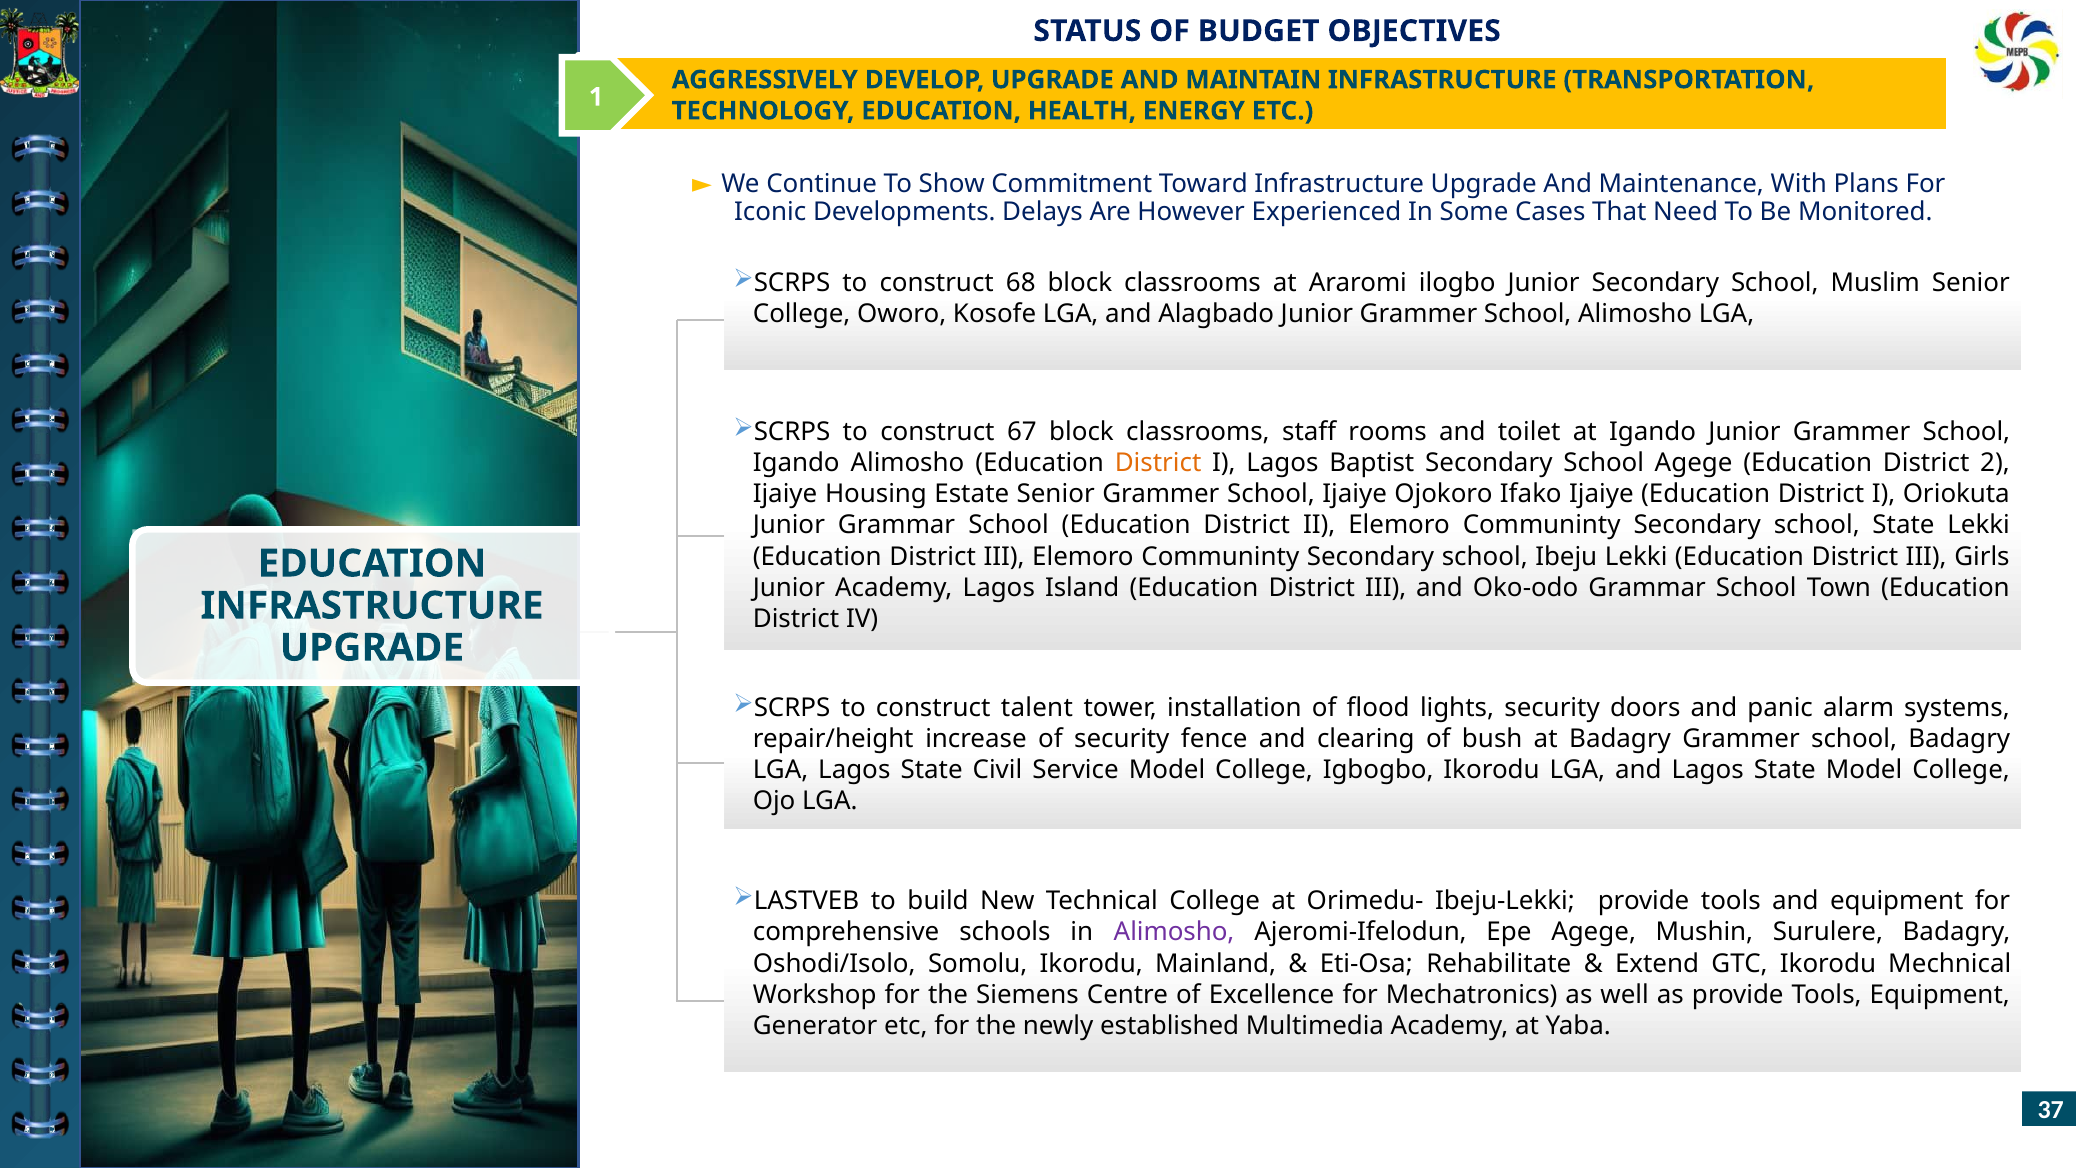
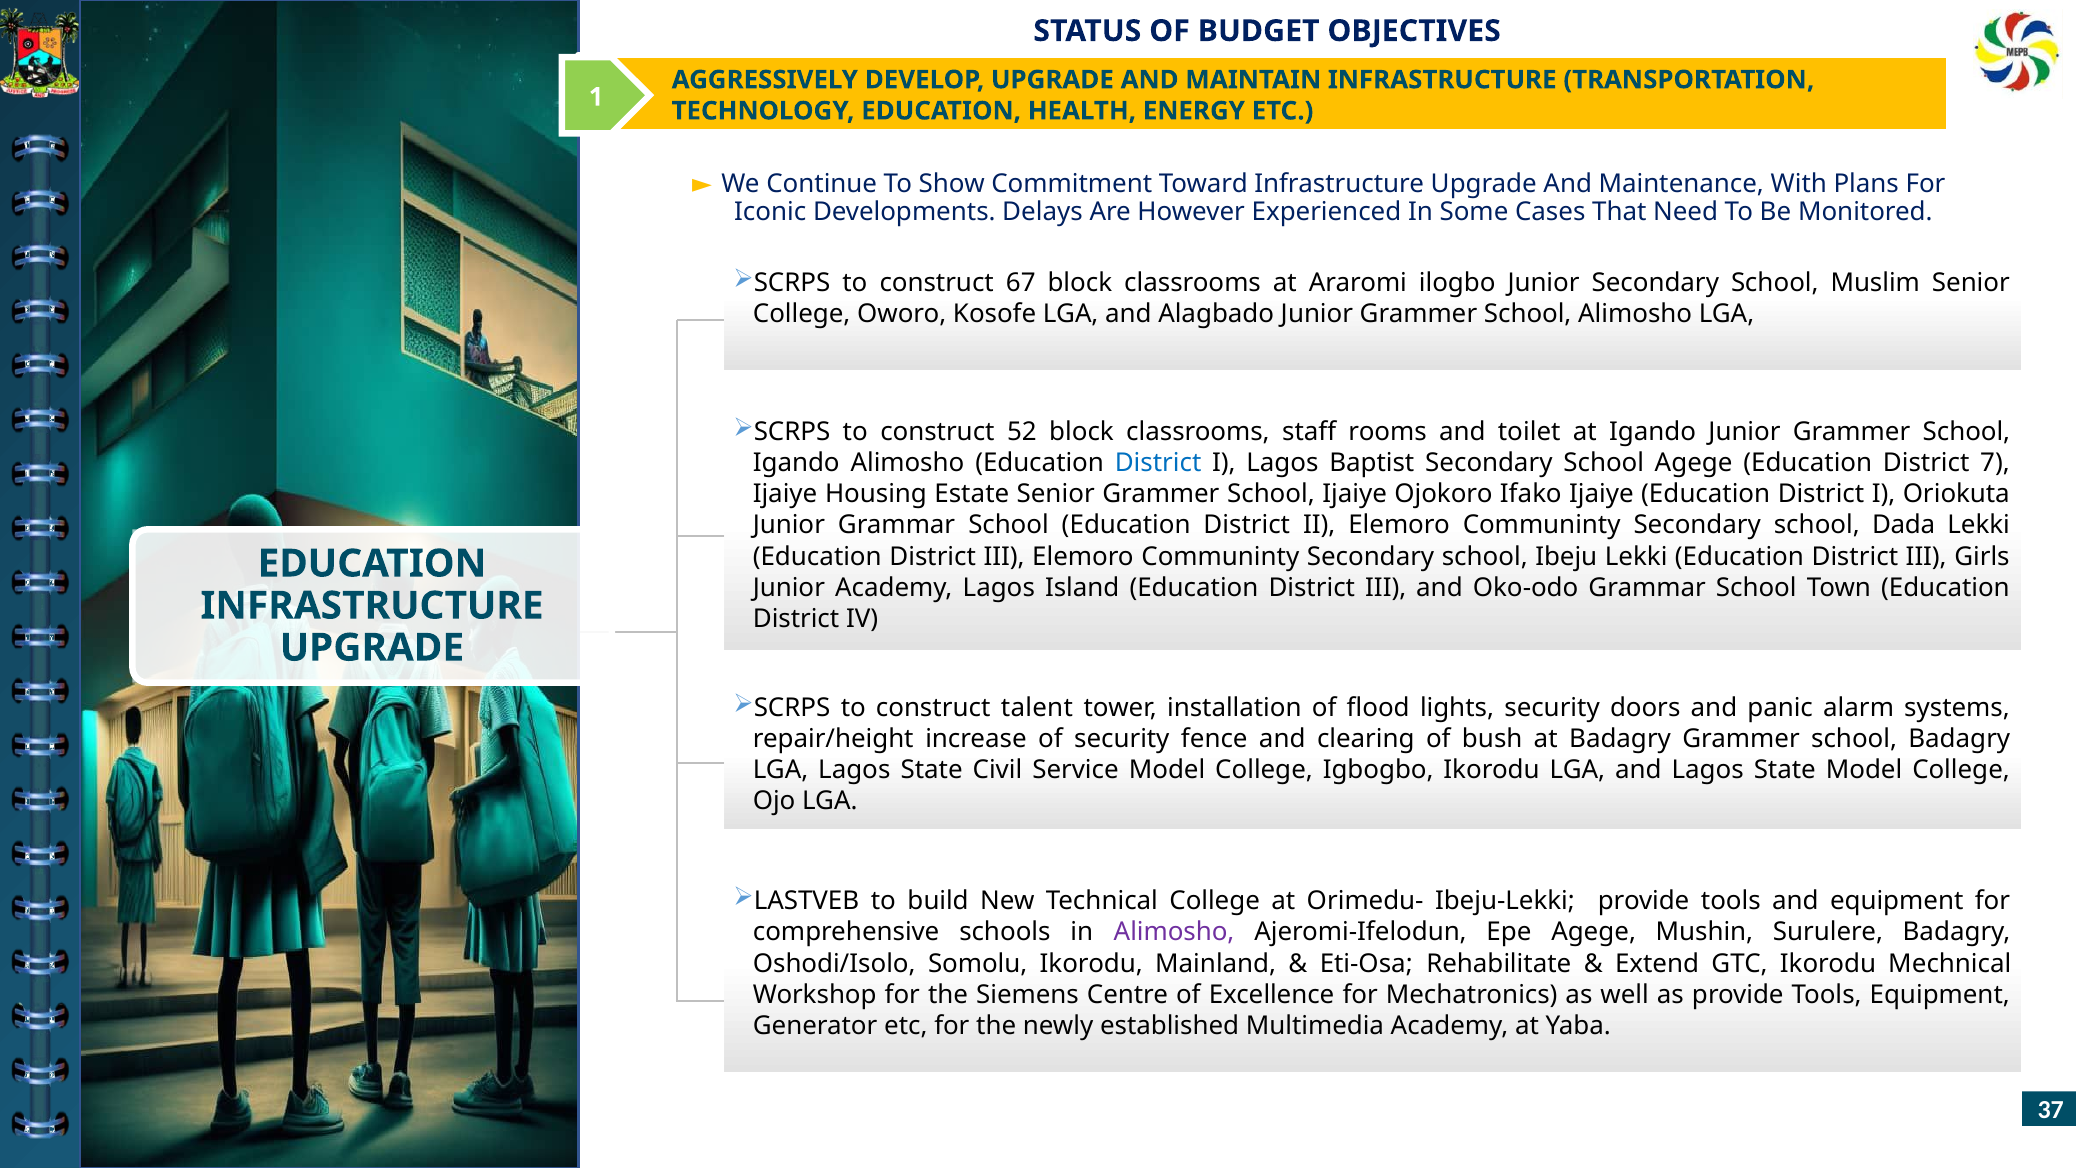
68: 68 -> 67 (1021, 283)
67: 67 -> 52 (1022, 432)
District colour: orange -> blue (1158, 463)
2: 2 -> 7 (1995, 463)
school State: State -> Dada (1904, 525)
